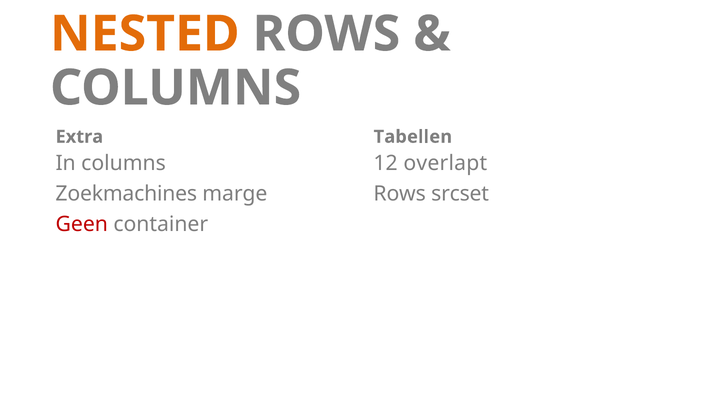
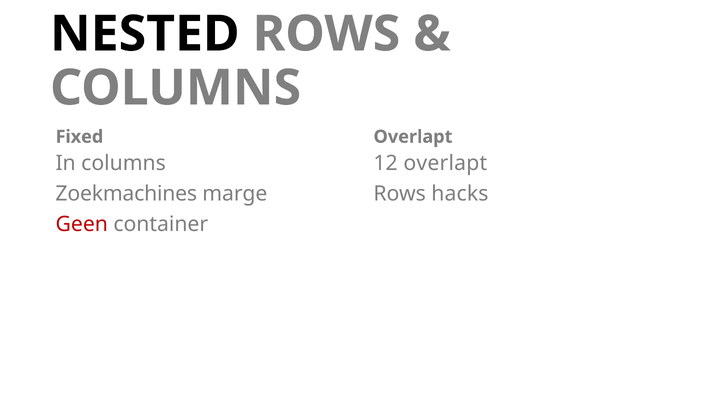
NESTED colour: orange -> black (145, 34)
Extra: Extra -> Fixed (79, 137)
Tabellen: Tabellen -> Overlapt (413, 137)
srcset: srcset -> hacks (460, 194)
